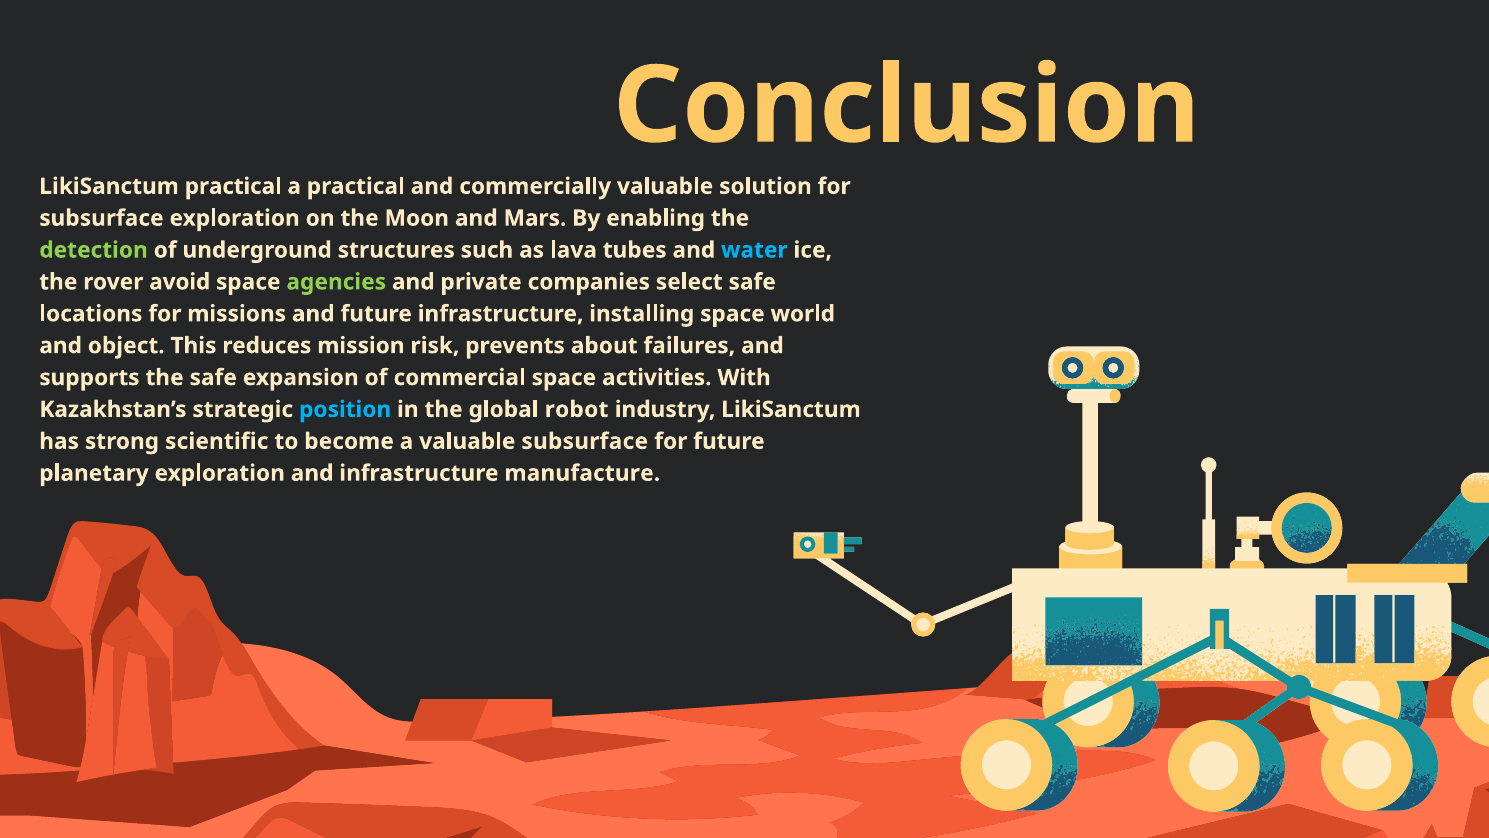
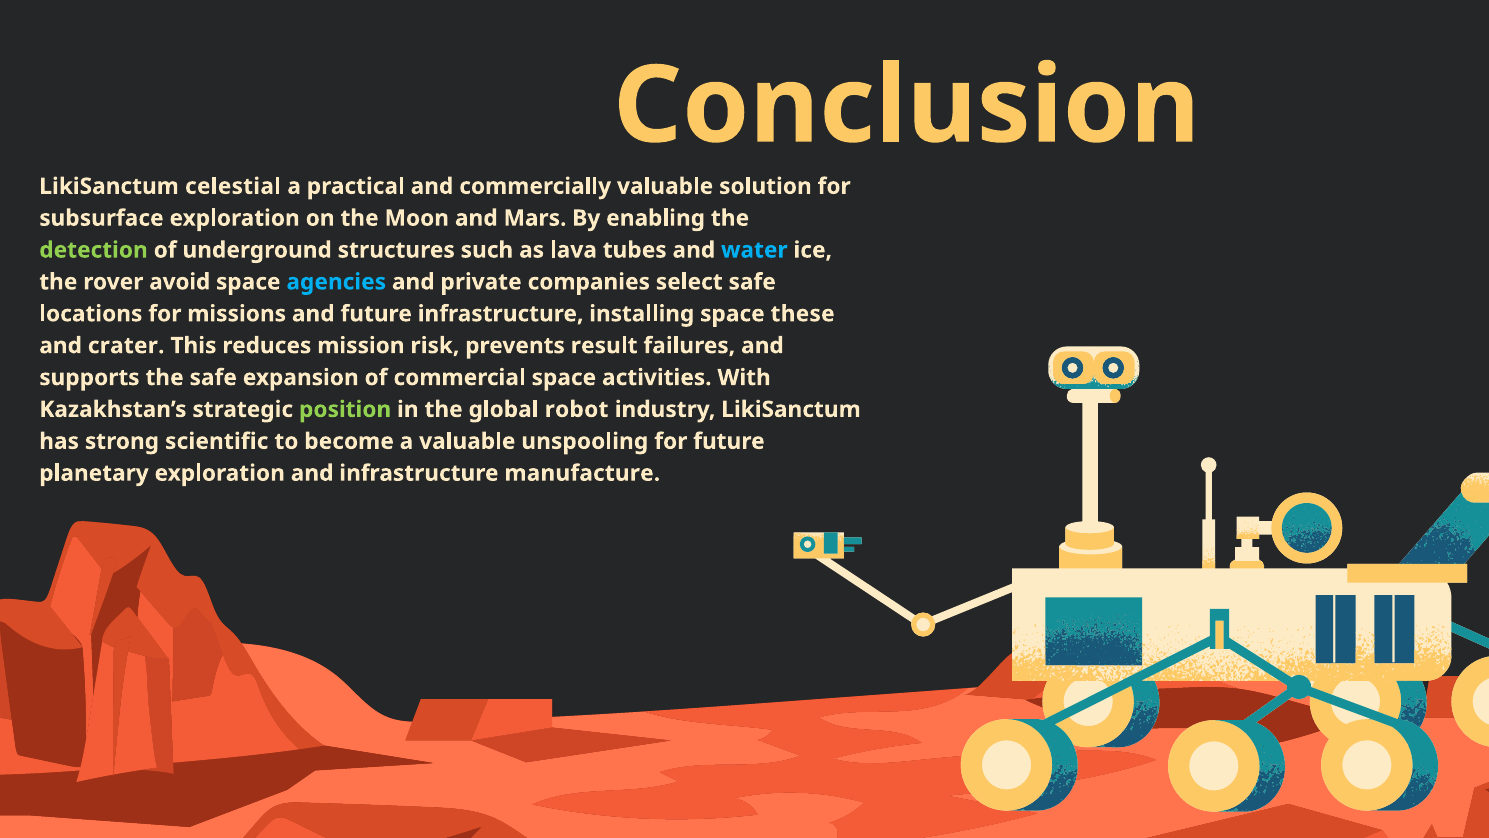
LikiSanctum practical: practical -> celestial (233, 186)
agencies colour: light green -> light blue (336, 282)
world: world -> these (803, 314)
object: object -> crater (126, 346)
about: about -> result (604, 346)
position colour: light blue -> light green (345, 409)
valuable subsurface: subsurface -> unspooling (585, 441)
